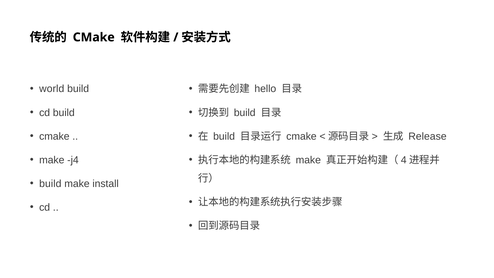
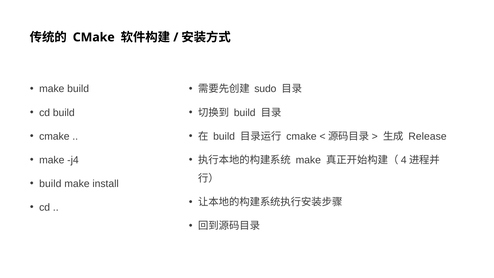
world: world -> make (52, 89)
hello: hello -> sudo (265, 89)
